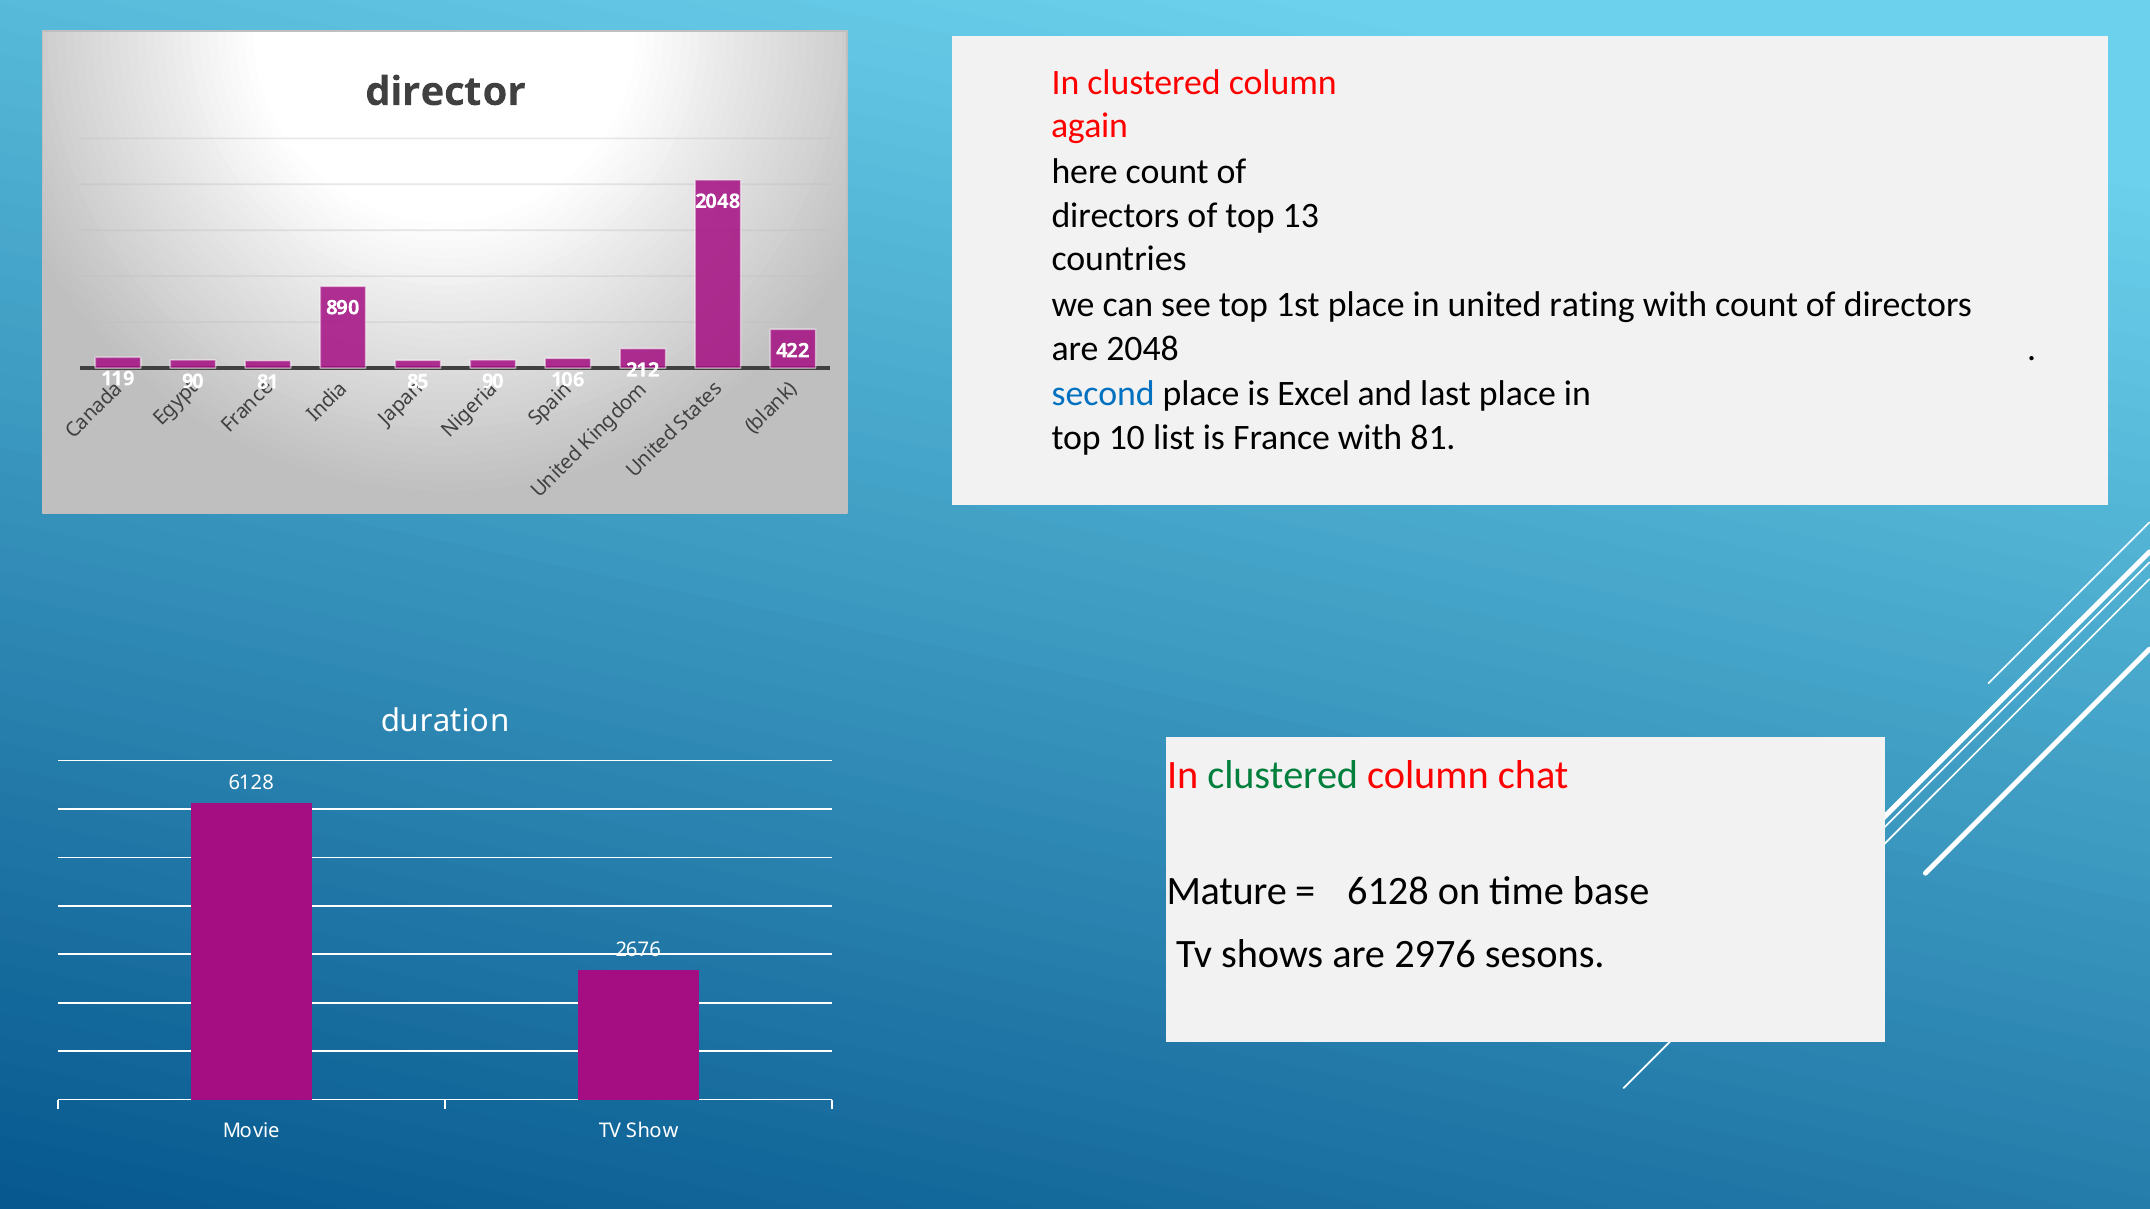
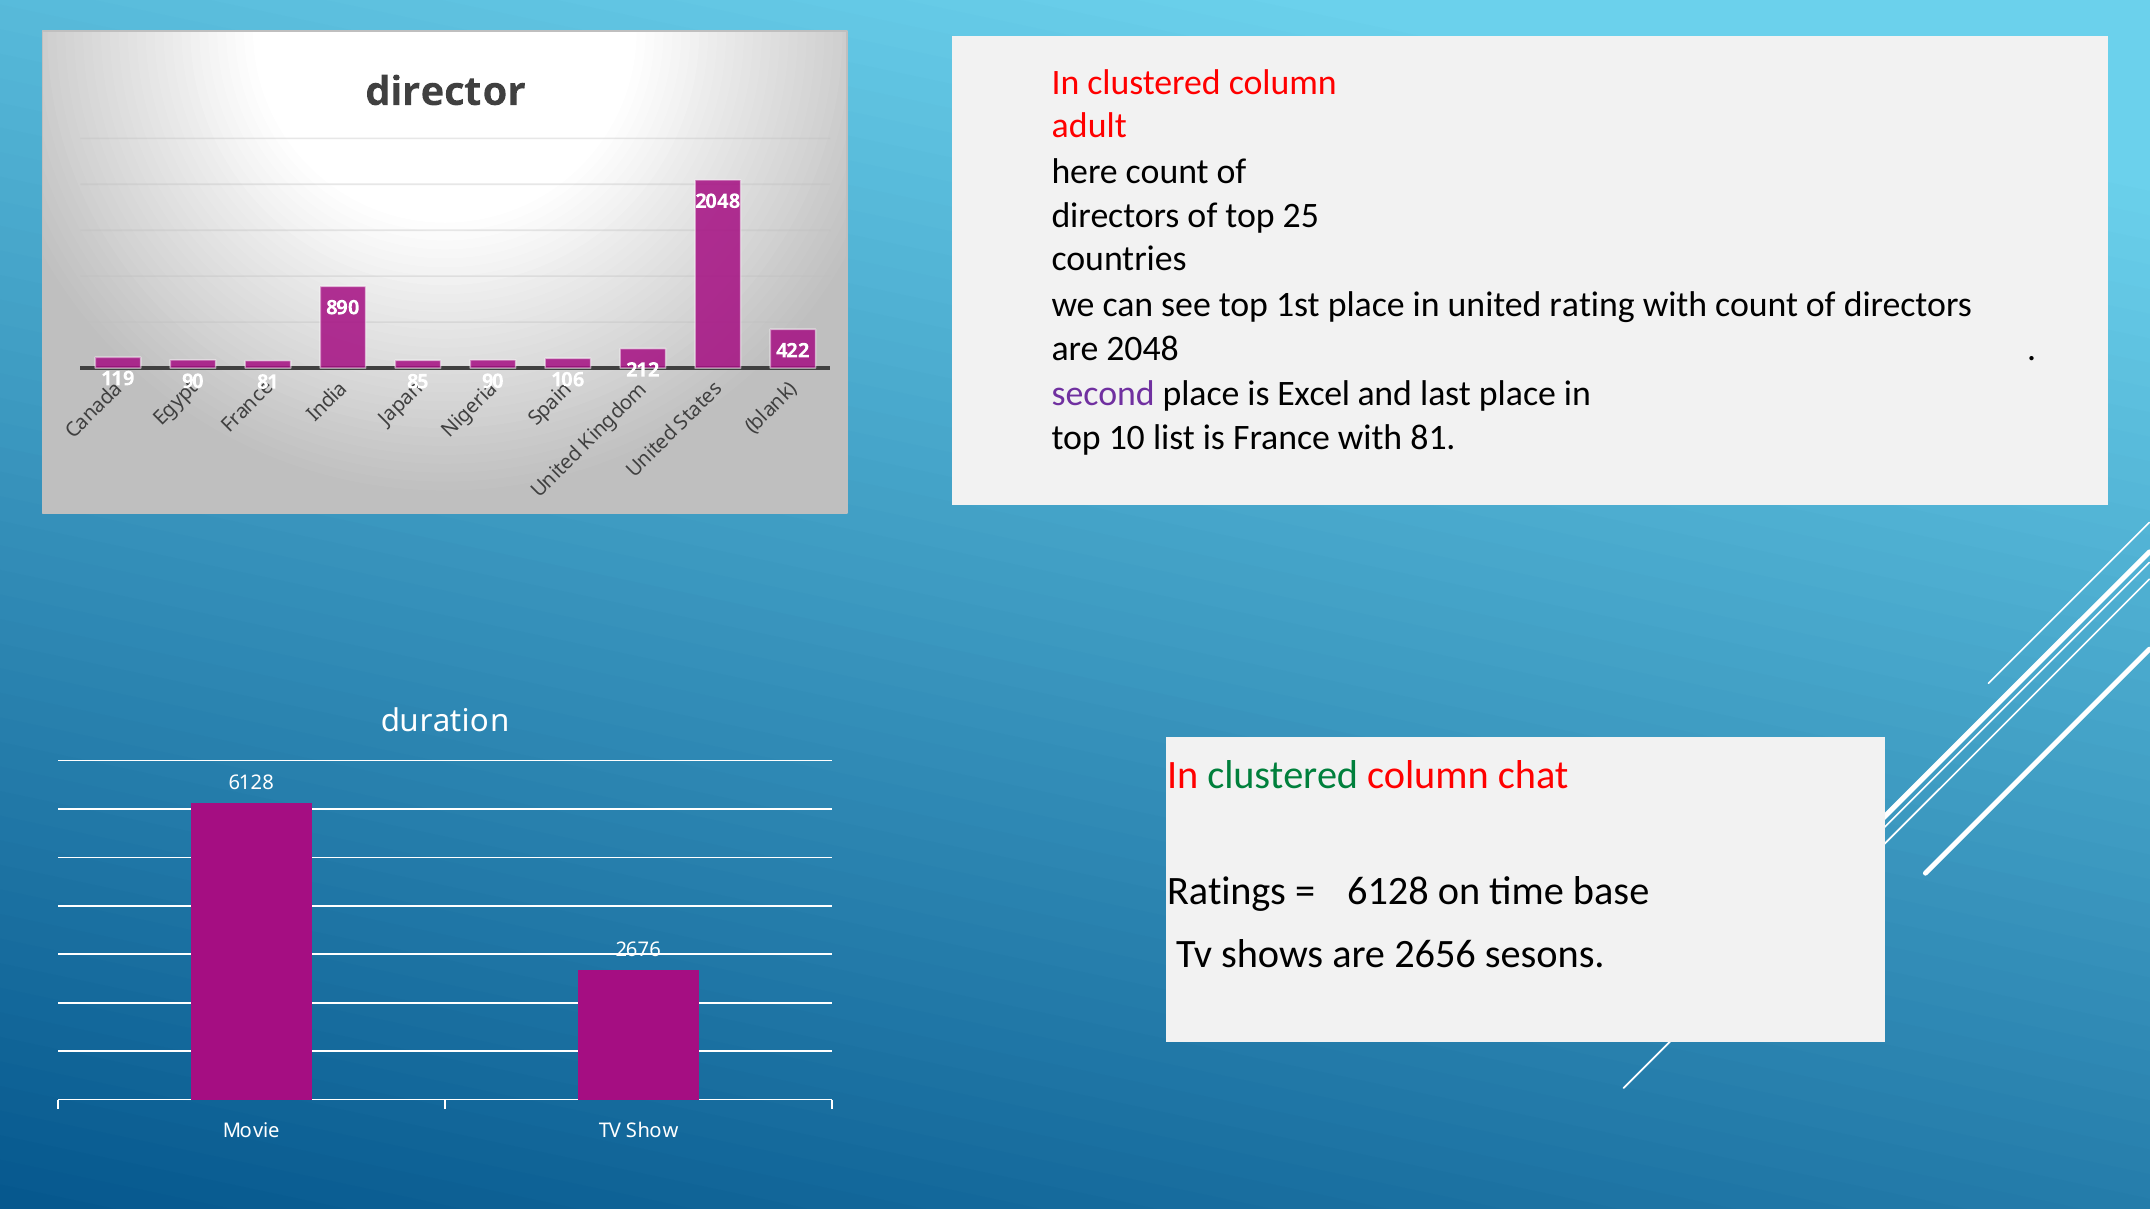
again: again -> adult (1089, 126)
13: 13 -> 25 (1301, 215)
second colour: blue -> purple (1103, 394)
Mature: Mature -> Ratings (1227, 892)
2976: 2976 -> 2656 (1435, 955)
